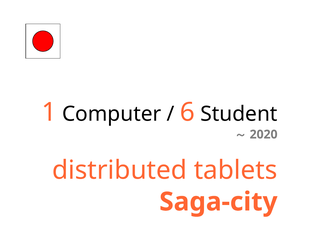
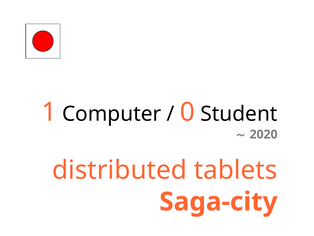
6: 6 -> 0 (187, 112)
